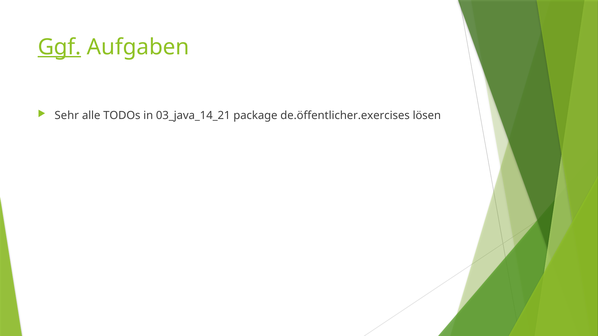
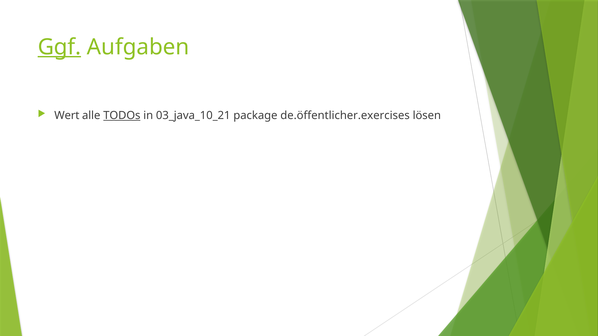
Sehr: Sehr -> Wert (67, 116)
TODOs underline: none -> present (122, 116)
03_java_14_21: 03_java_14_21 -> 03_java_10_21 (193, 116)
